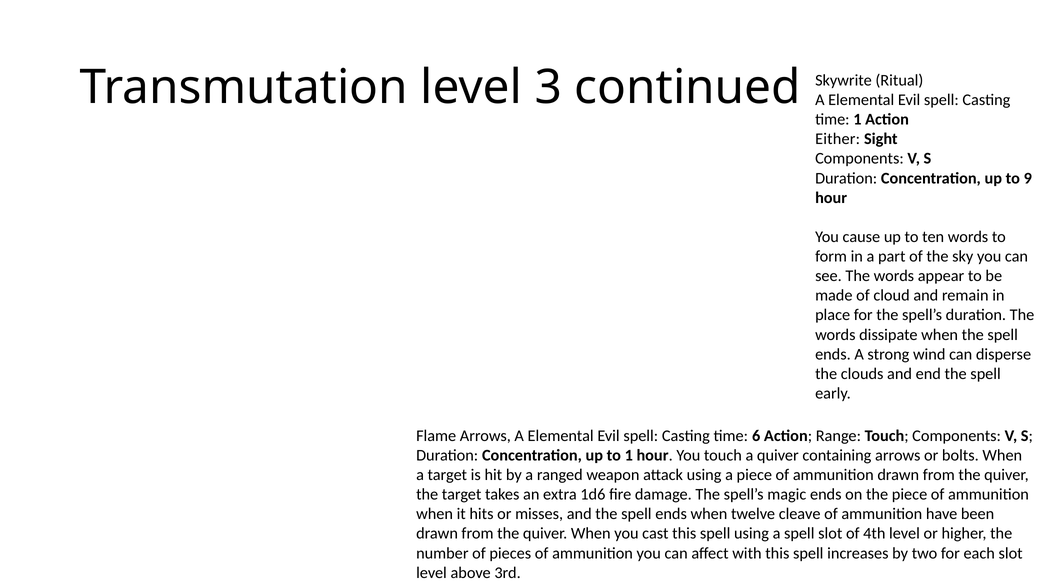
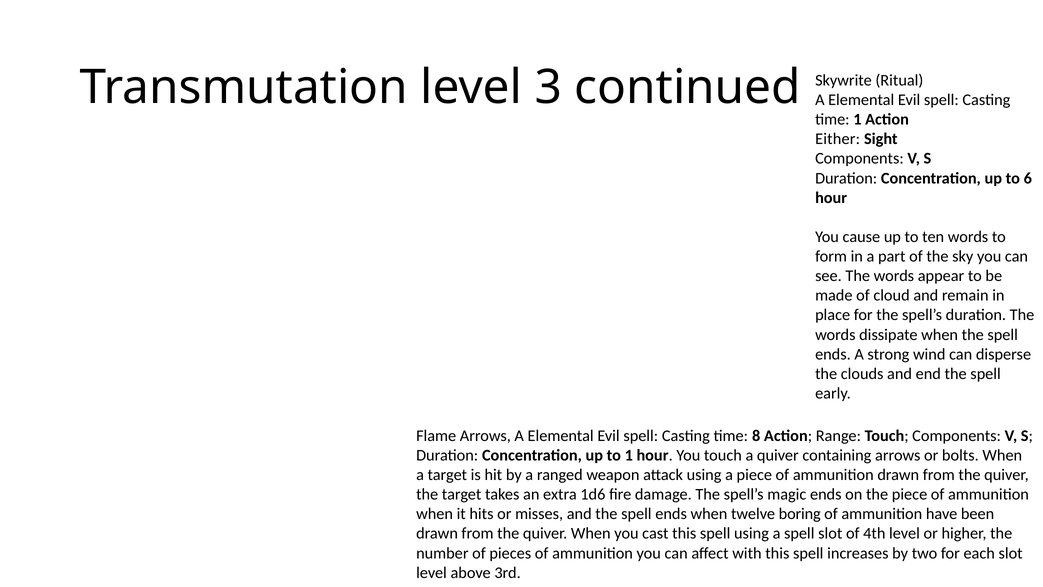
9: 9 -> 6 (1028, 178)
6: 6 -> 8 (756, 436)
cleave: cleave -> boring (800, 514)
